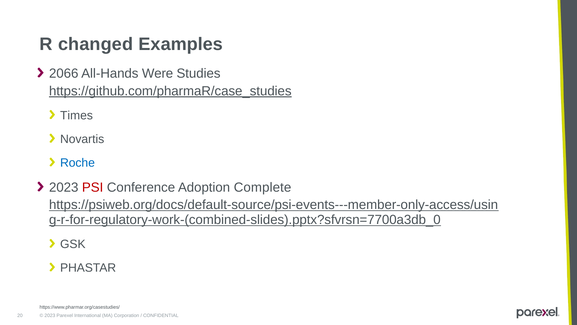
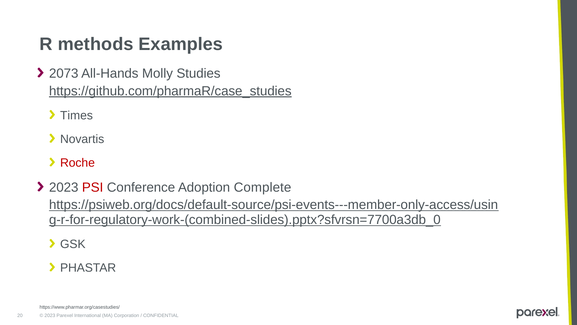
changed: changed -> methods (96, 44)
2066: 2066 -> 2073 (64, 73)
Were: Were -> Molly (157, 73)
Roche colour: blue -> red (77, 163)
